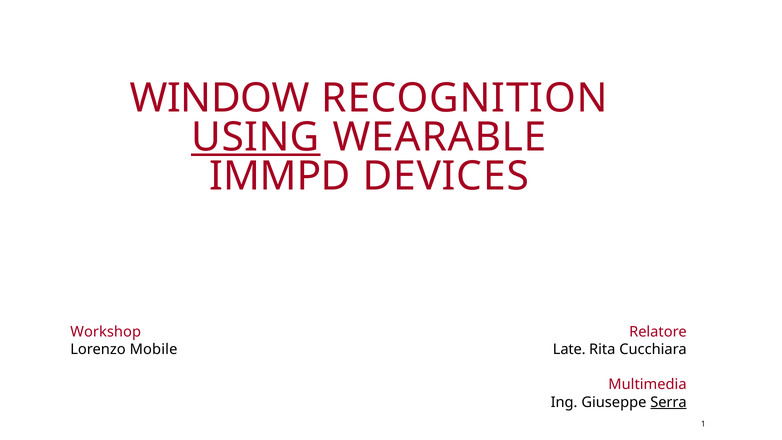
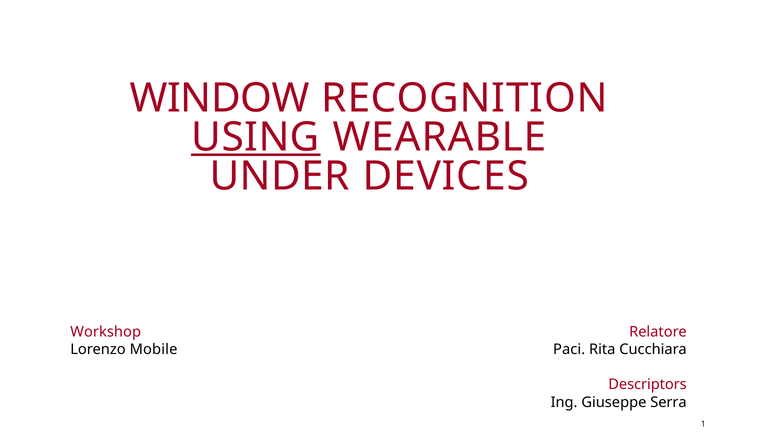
IMMPD: IMMPD -> UNDER (280, 176)
Late: Late -> Paci (569, 349)
Multimedia: Multimedia -> Descriptors (648, 384)
Serra underline: present -> none (668, 402)
